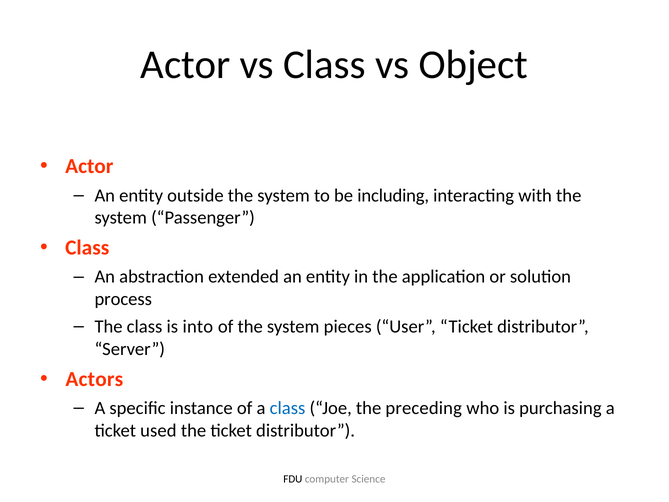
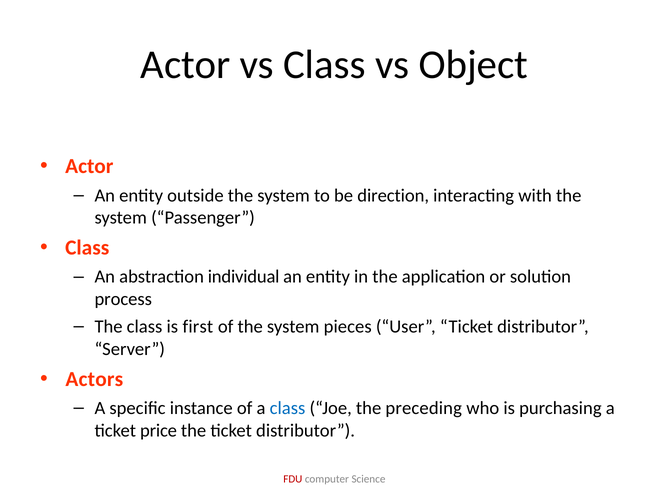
including: including -> direction (393, 195)
extended: extended -> individual (244, 277)
into: into -> first (198, 327)
used: used -> price (159, 430)
FDU colour: black -> red (293, 479)
